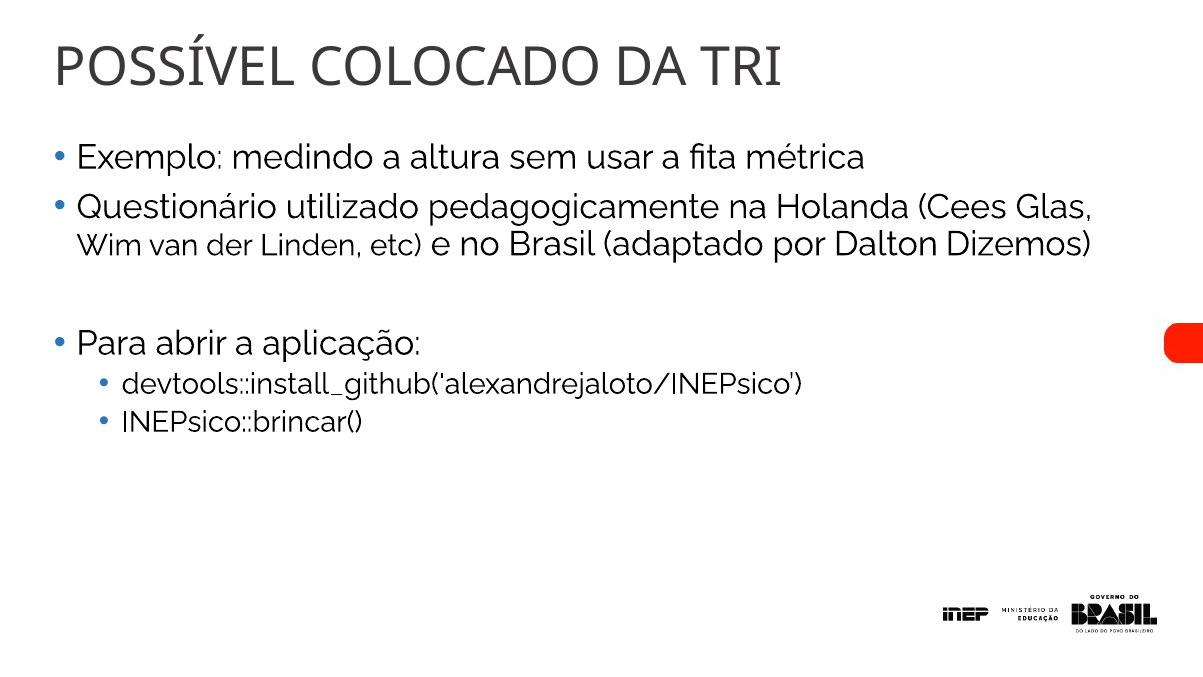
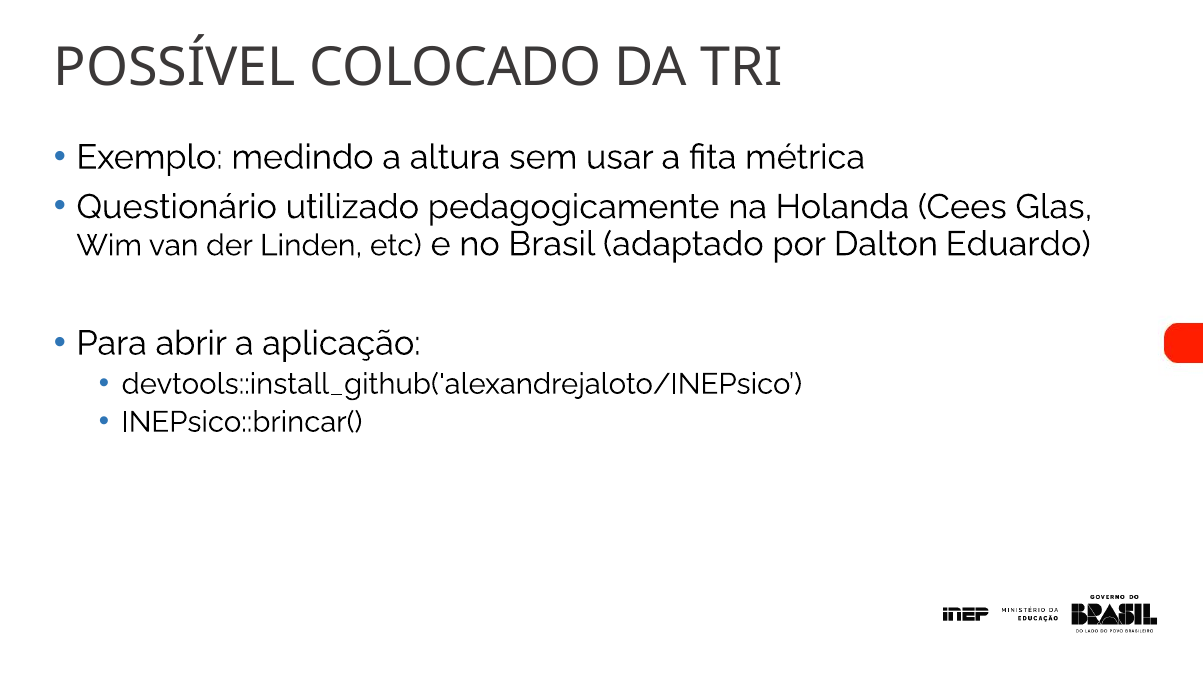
Dizemos: Dizemos -> Eduardo (1018, 244)
